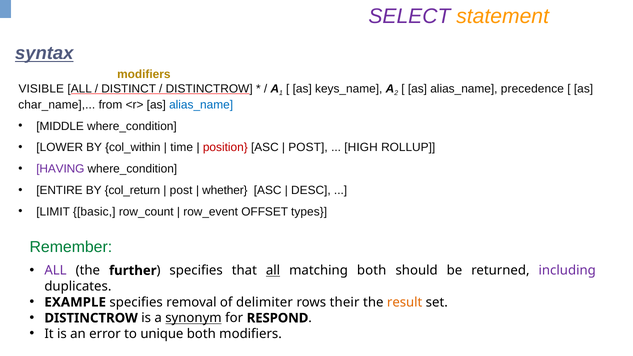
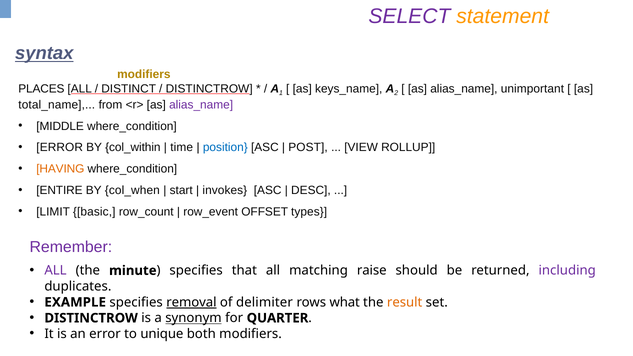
VISIBLE: VISIBLE -> PLACES (41, 89)
precedence: precedence -> unimportant (532, 89)
char_name: char_name -> total_name (57, 105)
alias_name colour: blue -> purple (201, 105)
LOWER: LOWER -> ERROR (60, 148)
position colour: red -> blue (225, 148)
HIGH: HIGH -> VIEW (361, 148)
HAVING colour: purple -> orange (60, 169)
col_return: col_return -> col_when (132, 190)
post: post -> start (181, 190)
whether: whether -> invokes (225, 190)
Remember colour: green -> purple (71, 247)
further: further -> minute (133, 271)
all underline: present -> none (273, 271)
matching both: both -> raise (372, 271)
removal underline: none -> present (191, 302)
their: their -> what (345, 302)
RESPOND: RESPOND -> QUARTER (277, 318)
